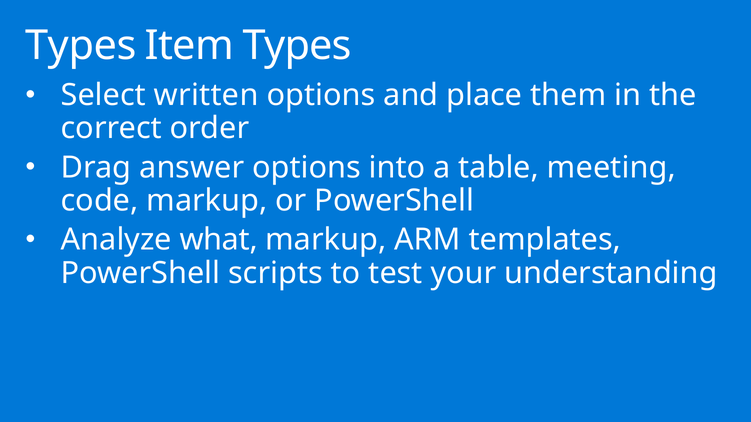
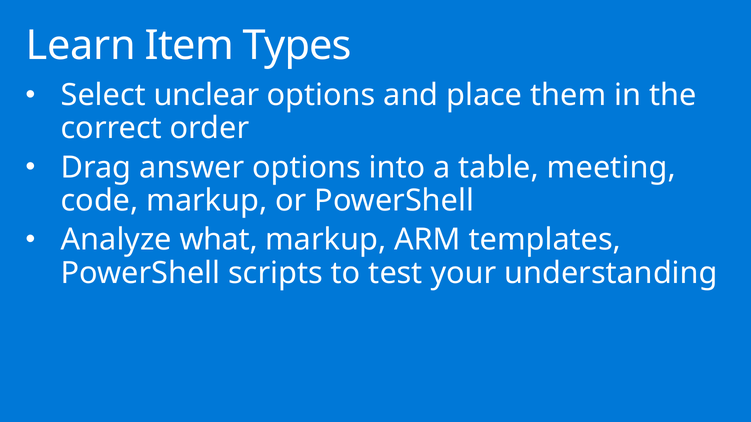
Types: Types -> Learn (81, 46)
written: written -> unclear (206, 95)
